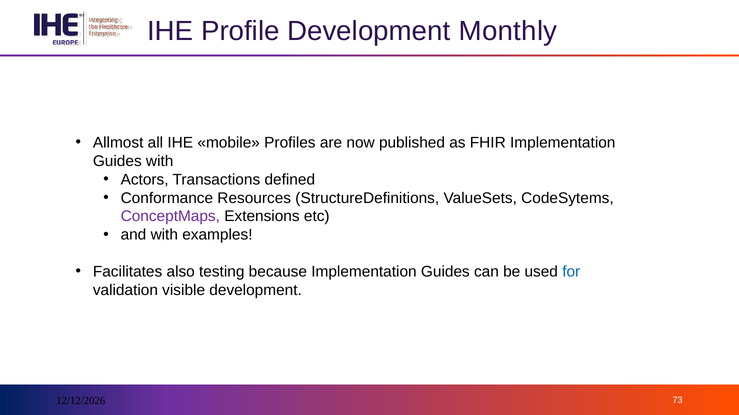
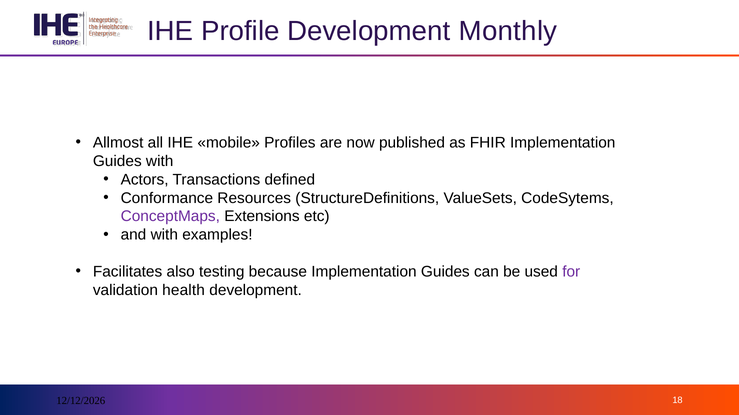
for colour: blue -> purple (571, 272)
visible: visible -> health (184, 291)
73: 73 -> 18 (678, 401)
